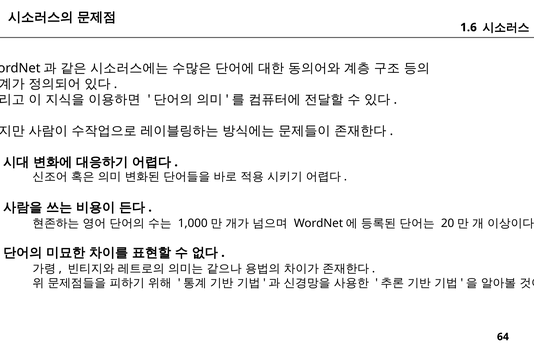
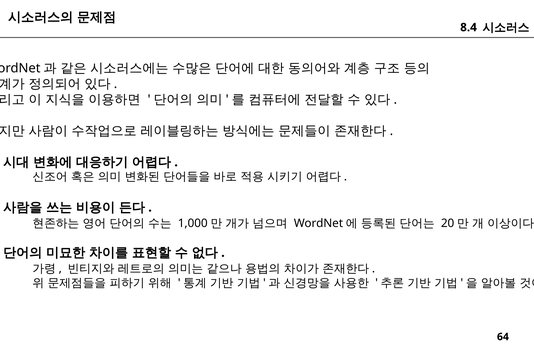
1.6: 1.6 -> 8.4 (468, 27)
